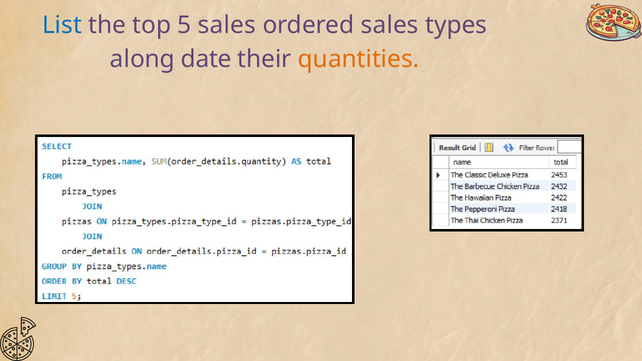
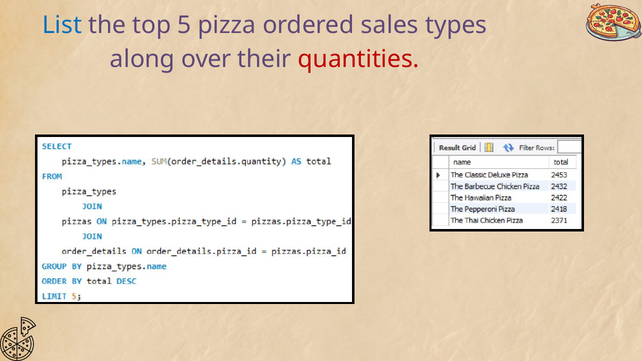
5 sales: sales -> pizza (227, 25)
date: date -> over (206, 59)
quantities colour: orange -> red (359, 59)
